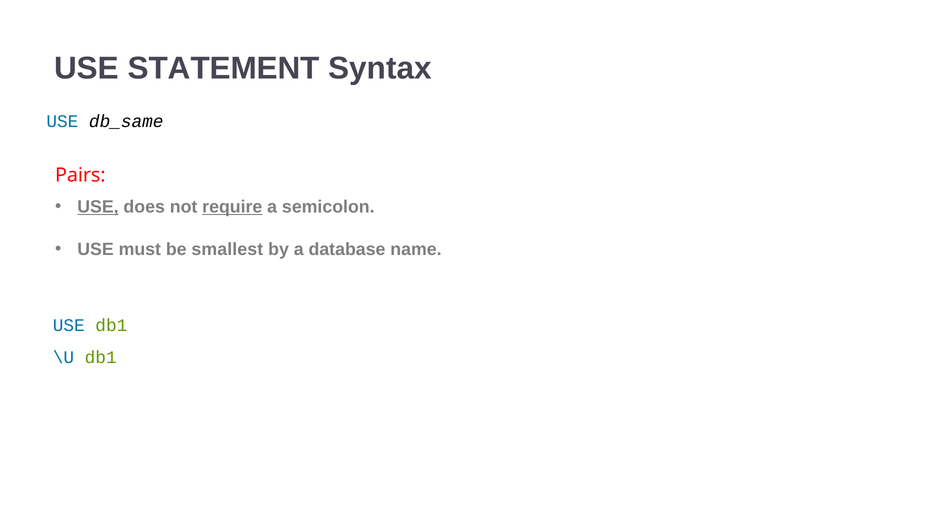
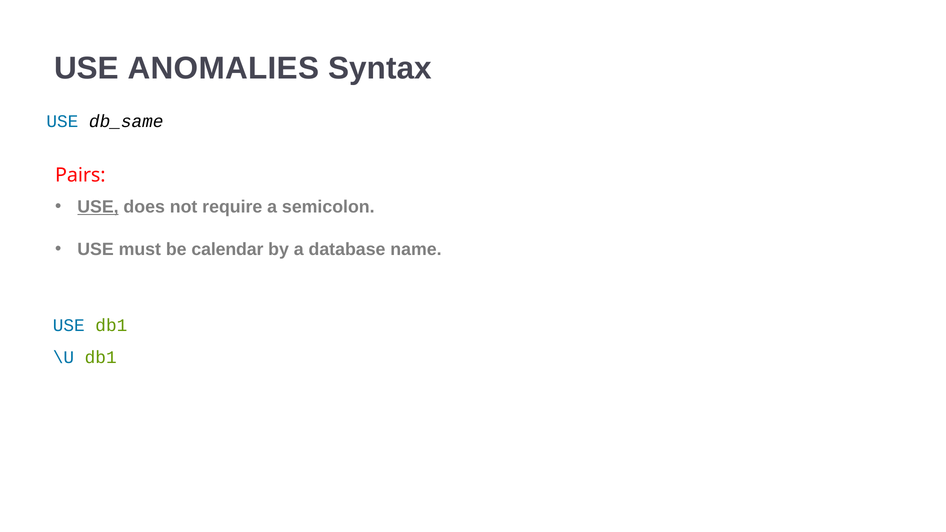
STATEMENT: STATEMENT -> ANOMALIES (223, 68)
require underline: present -> none (232, 207)
smallest: smallest -> calendar (227, 250)
